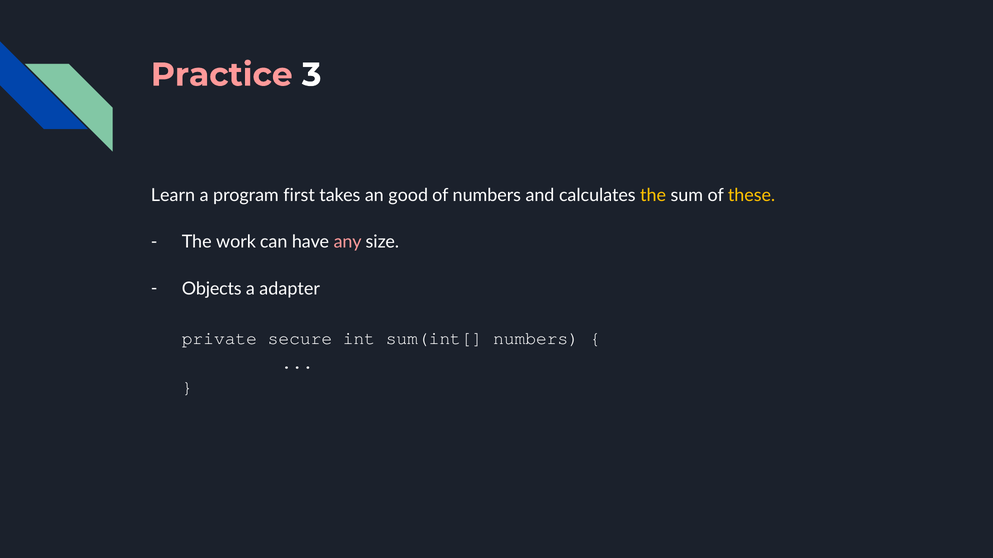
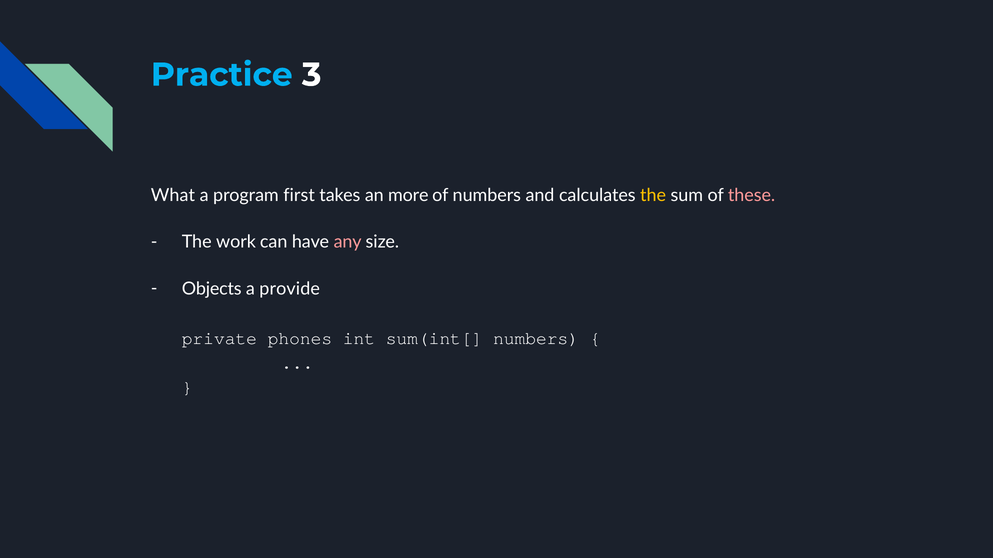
Practice colour: pink -> light blue (222, 75)
Learn: Learn -> What (173, 195)
good: good -> more (408, 195)
these colour: yellow -> pink (752, 195)
adapter: adapter -> provide (290, 289)
secure: secure -> phones (300, 338)
